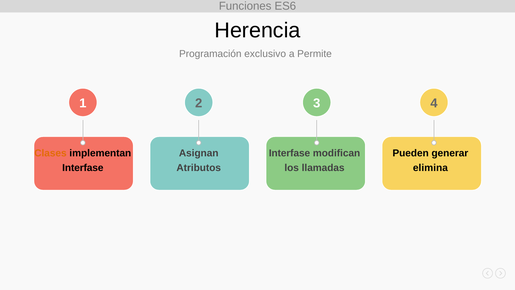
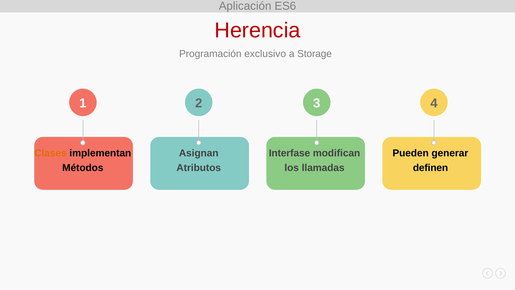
Funciones: Funciones -> Aplicación (245, 6)
Herencia colour: black -> red (257, 30)
Permite: Permite -> Storage (315, 54)
Interfase: Interfase -> Métodos (83, 168)
elimina: elimina -> definen (430, 168)
